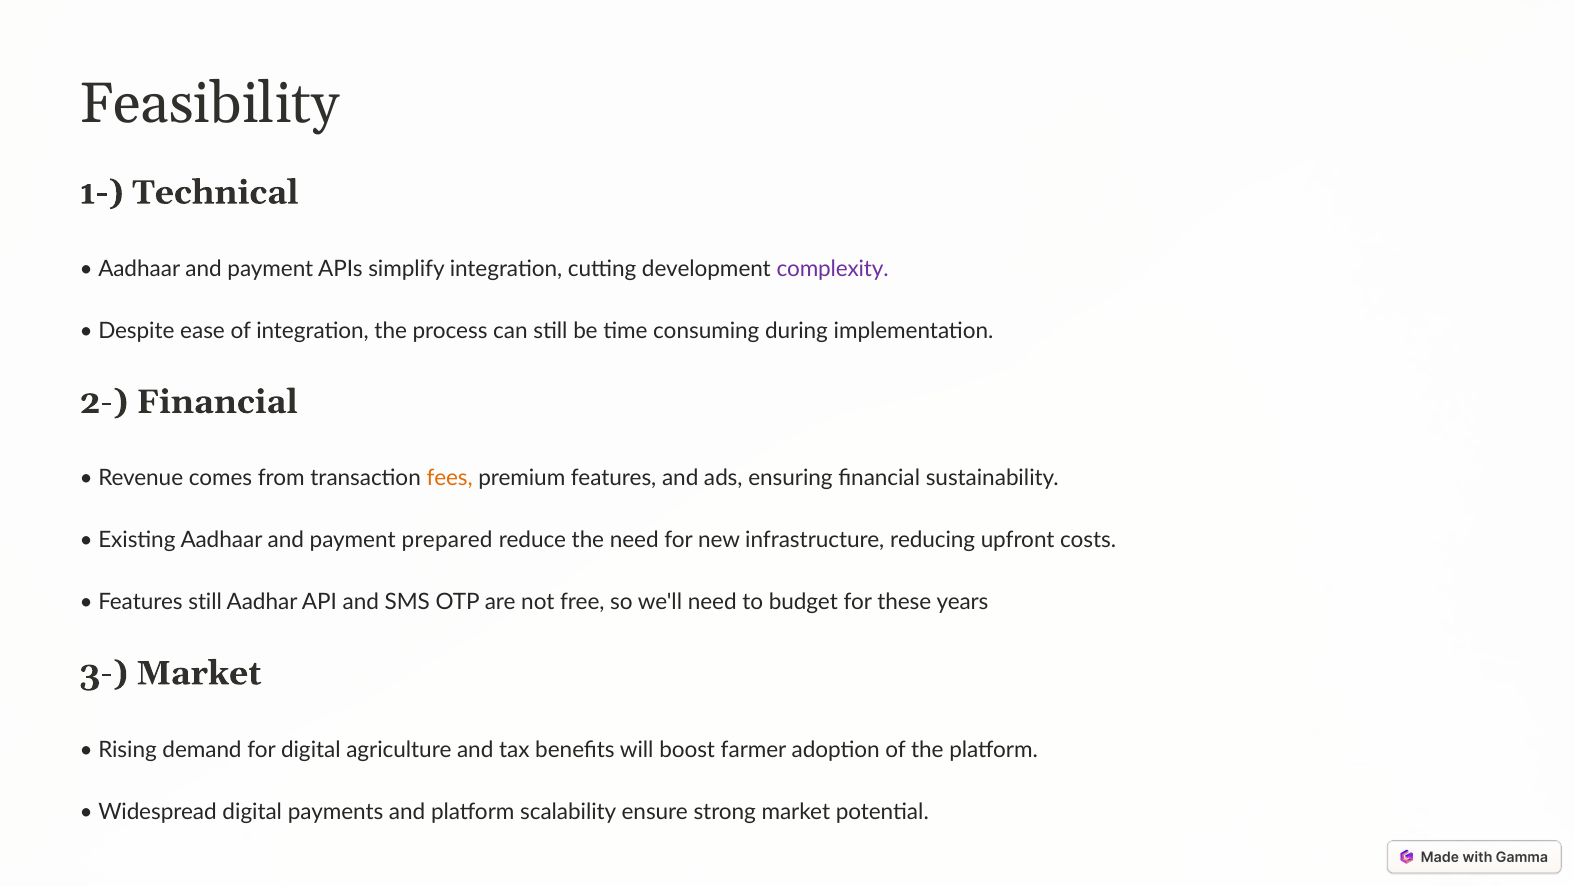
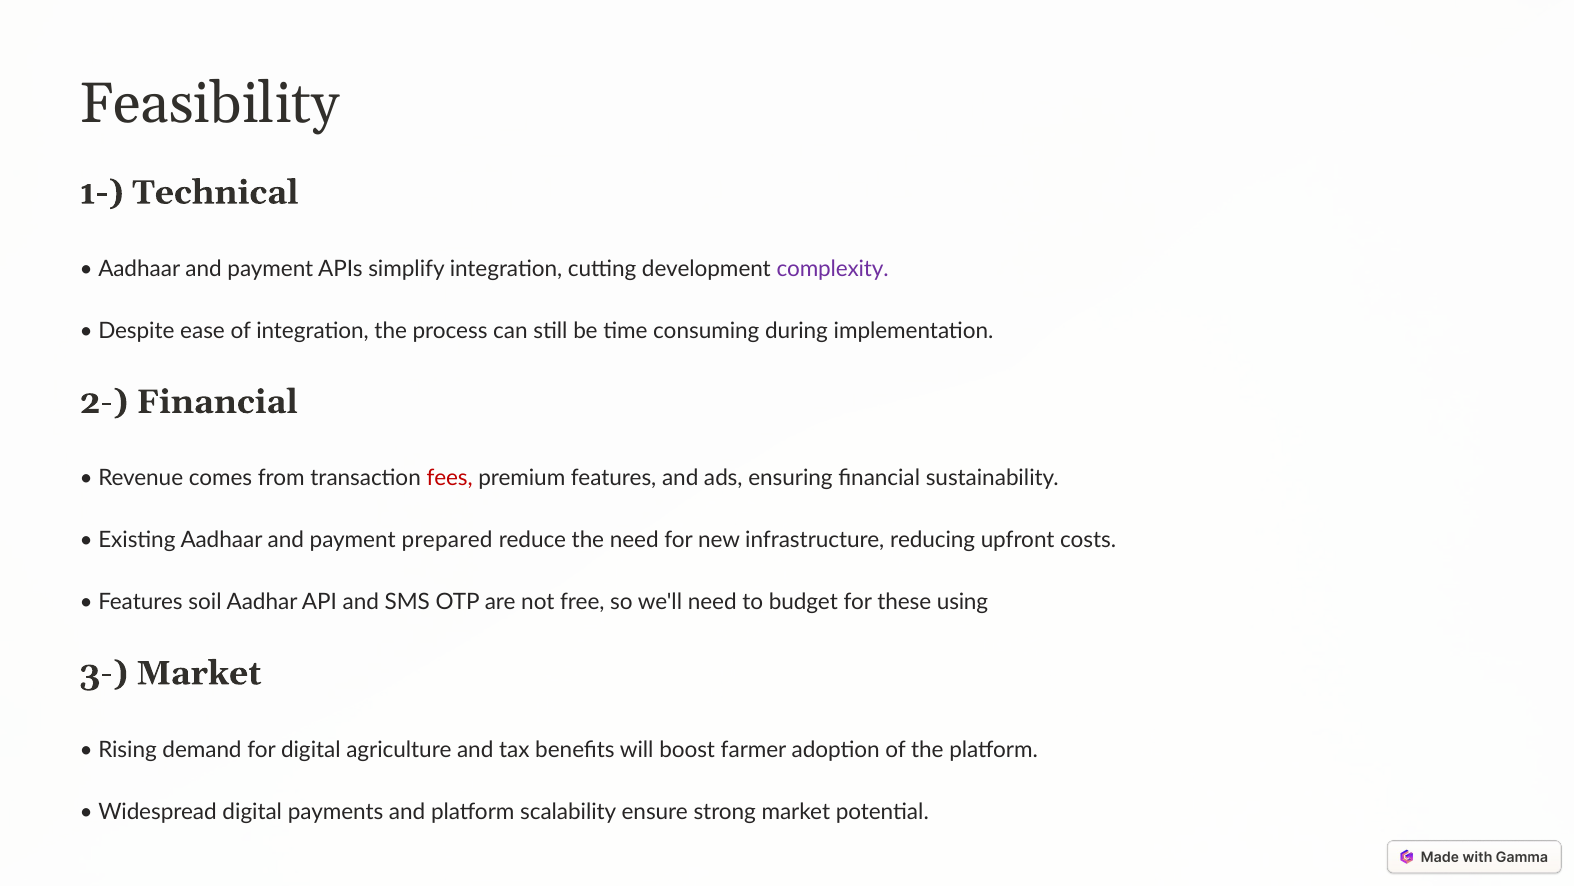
fees colour: orange -> red (450, 478)
Features still: still -> soil (205, 602)
years: years -> using (963, 602)
